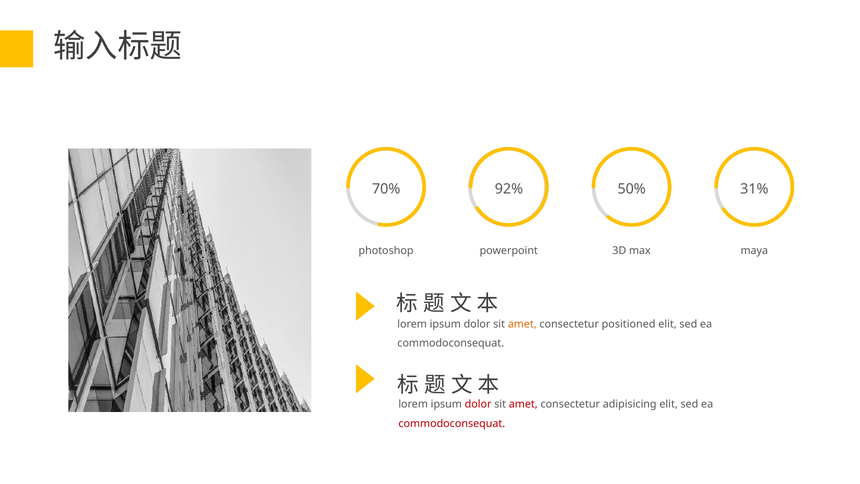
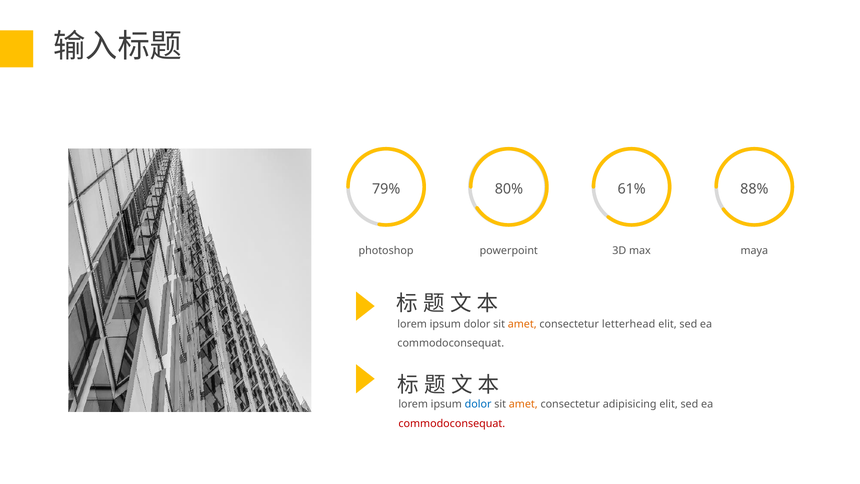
70%: 70% -> 79% (386, 189)
92%: 92% -> 80% (509, 189)
50%: 50% -> 61% (632, 189)
31%: 31% -> 88% (754, 189)
positioned: positioned -> letterhead (629, 324)
dolor colour: red -> blue (478, 404)
amet colour: red -> orange (523, 404)
